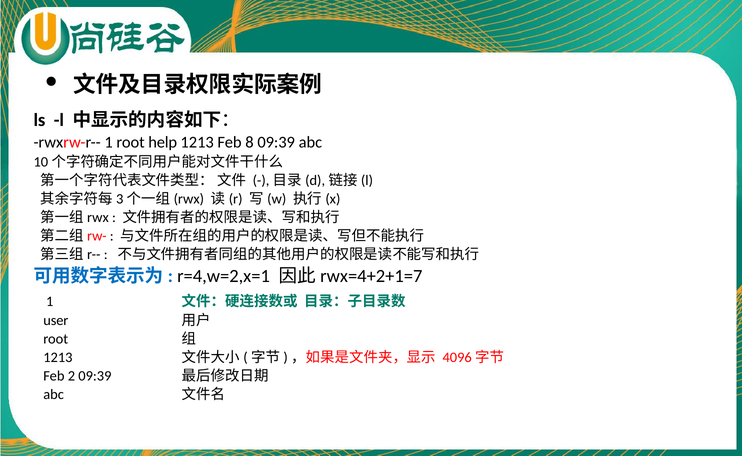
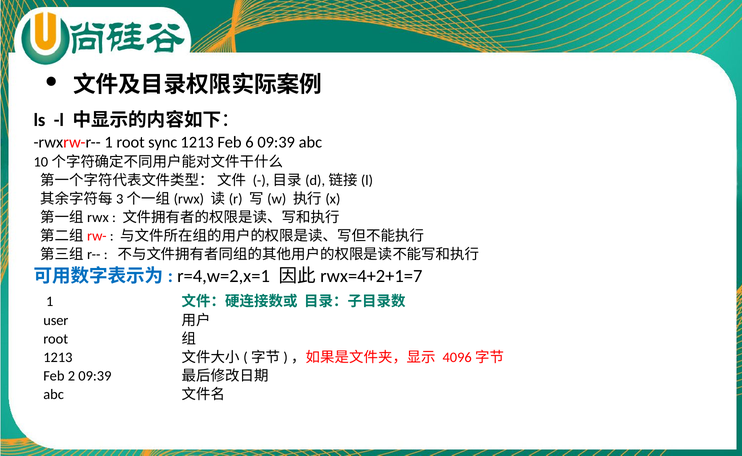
help: help -> sync (163, 142)
8: 8 -> 6 (249, 142)
